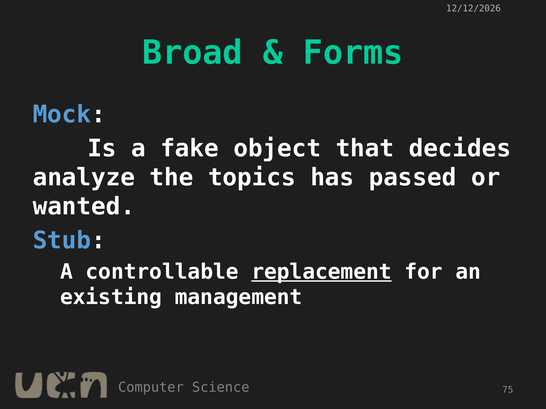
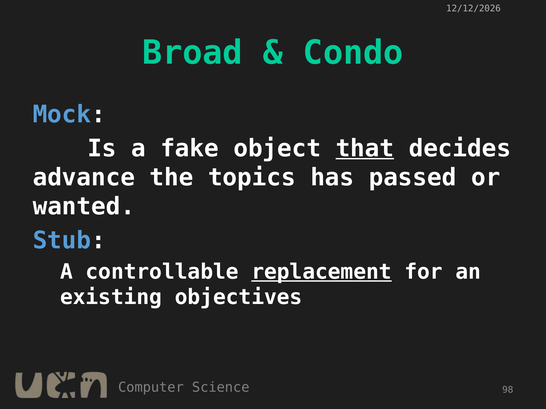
Forms: Forms -> Condo (353, 53)
that underline: none -> present (365, 149)
analyze: analyze -> advance (84, 178)
management: management -> objectives (239, 298)
75: 75 -> 98 (508, 390)
